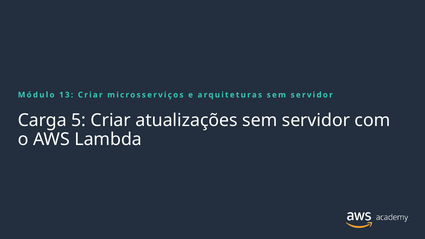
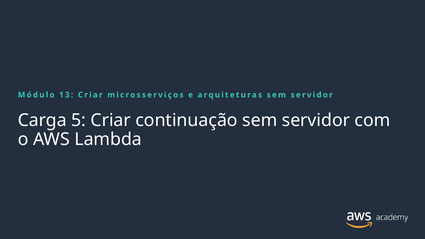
atualizações: atualizações -> continuação (187, 120)
